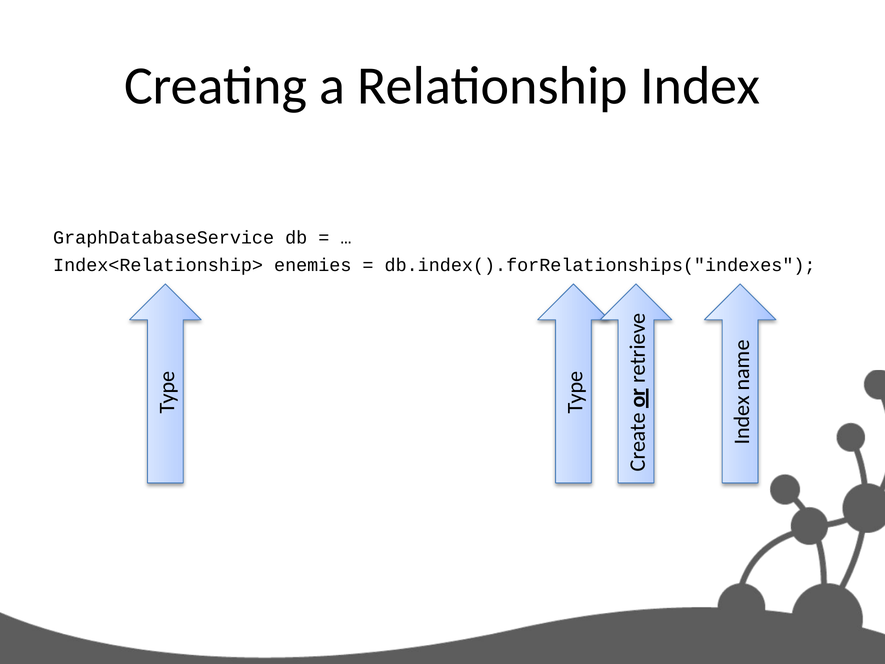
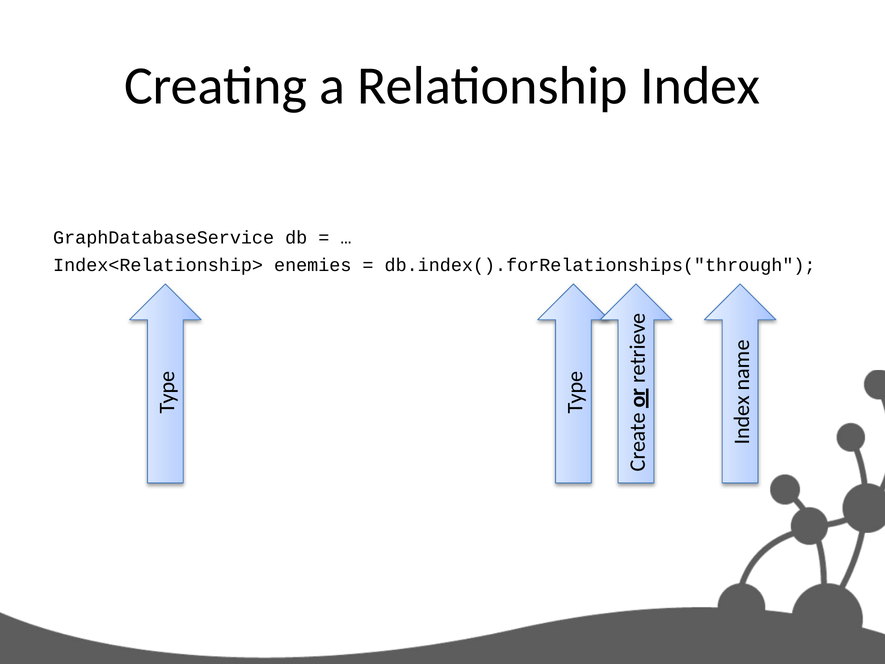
db.index().forRelationships("indexes: db.index().forRelationships("indexes -> db.index().forRelationships("through (600, 265)
